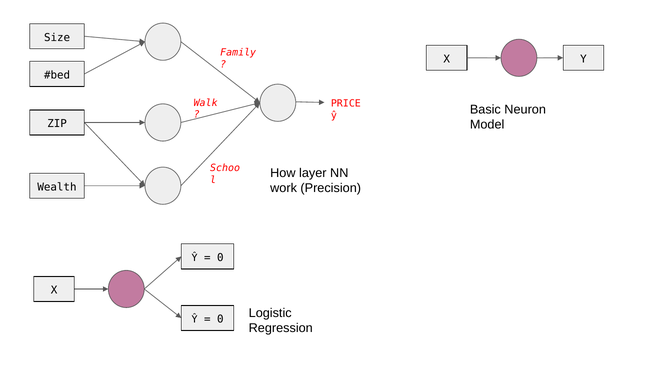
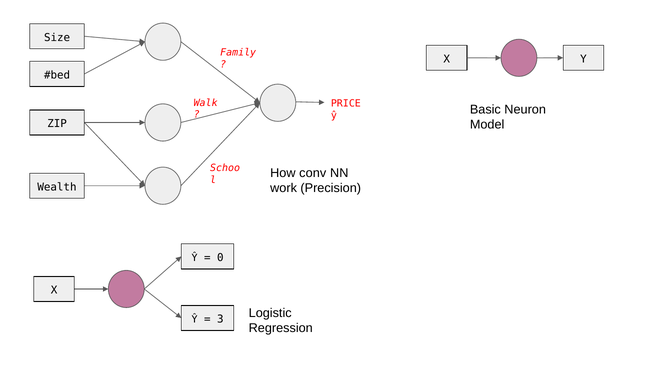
layer: layer -> conv (313, 173)
0: 0 -> 3 (220, 319)
